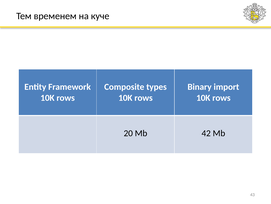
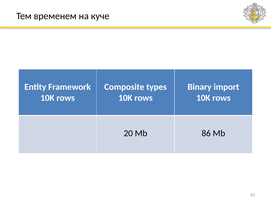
42: 42 -> 86 (206, 133)
